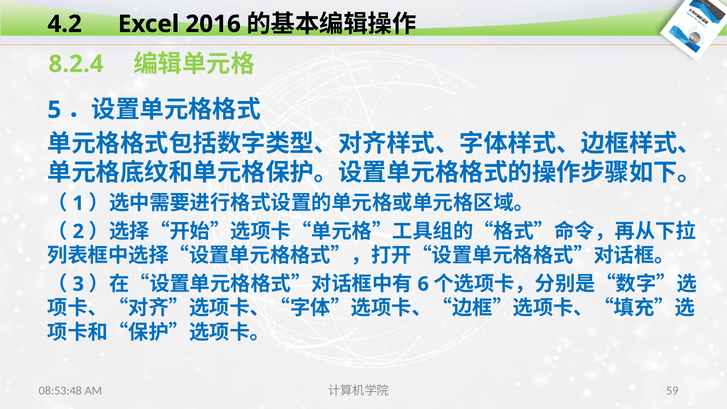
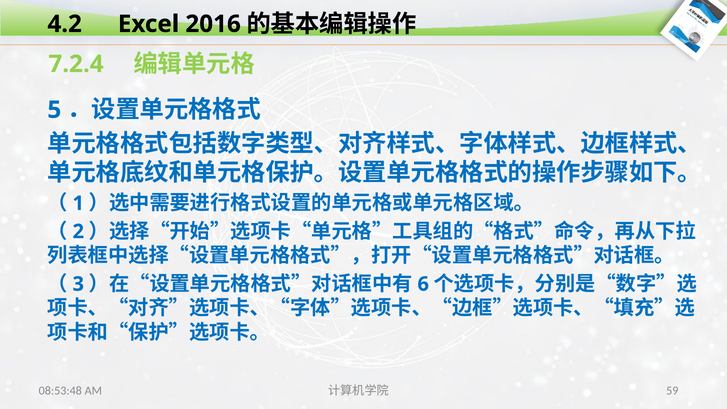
8.2.4: 8.2.4 -> 7.2.4 (76, 64)
